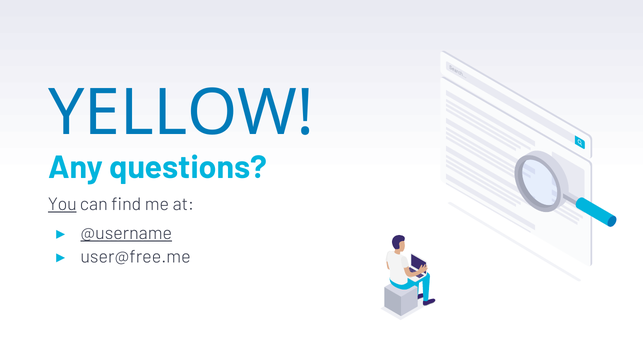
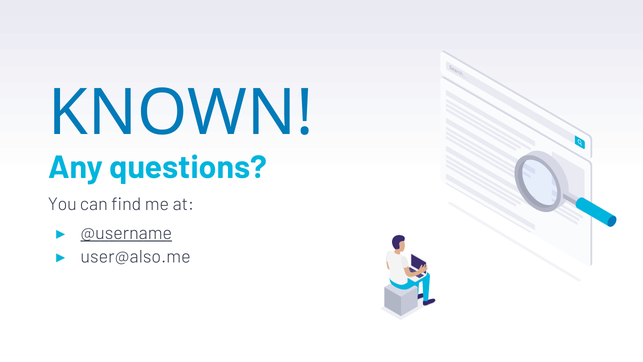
YELLOW: YELLOW -> KNOWN (181, 113)
You underline: present -> none (62, 204)
user@free.me: user@free.me -> user@also.me (136, 257)
